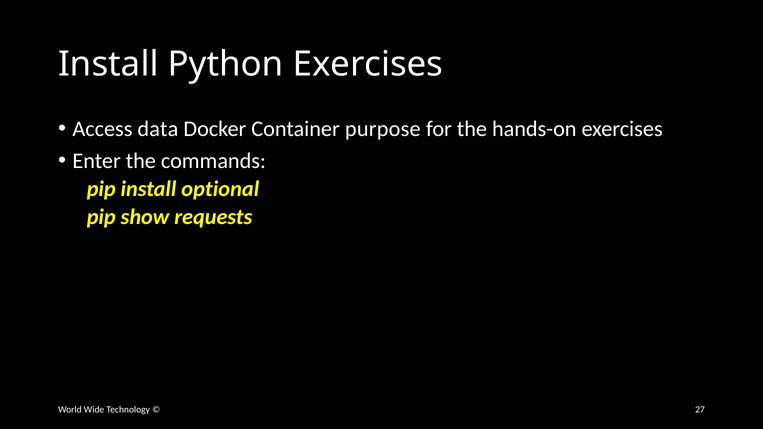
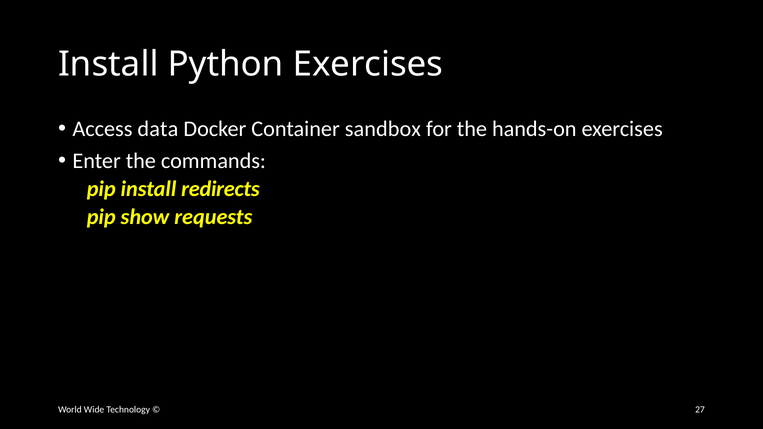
purpose: purpose -> sandbox (383, 129)
optional: optional -> redirects (220, 189)
